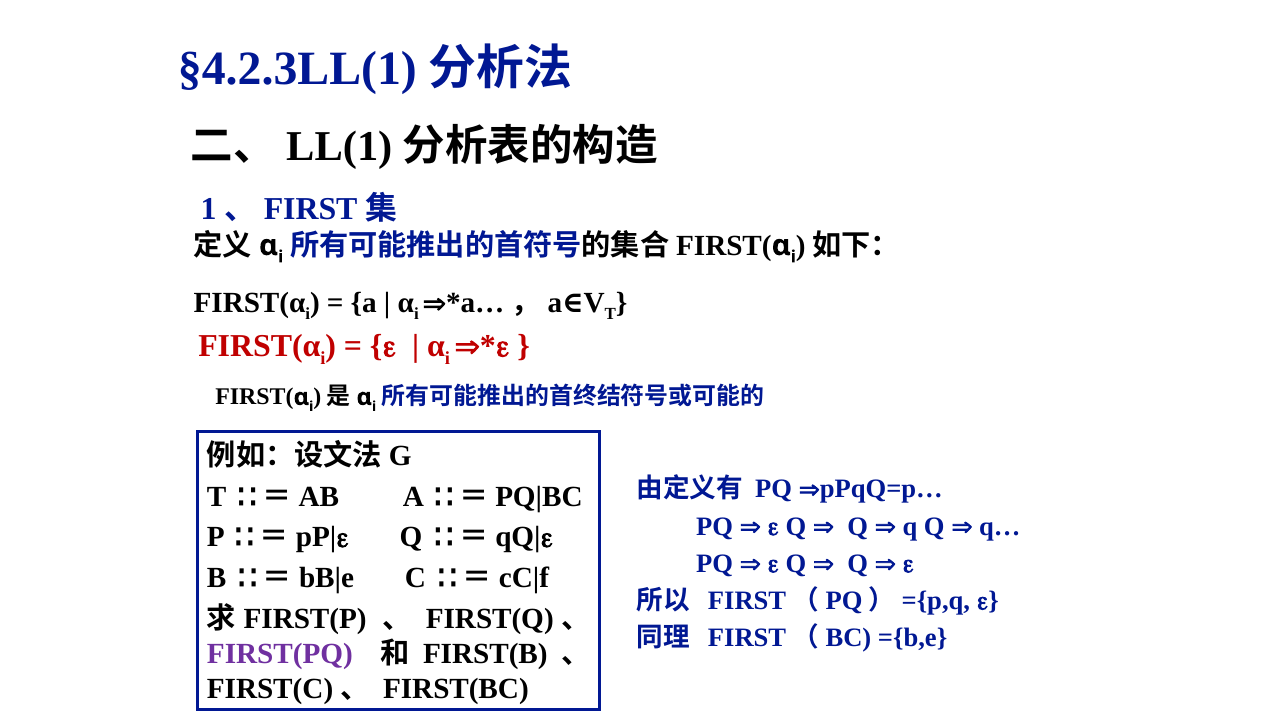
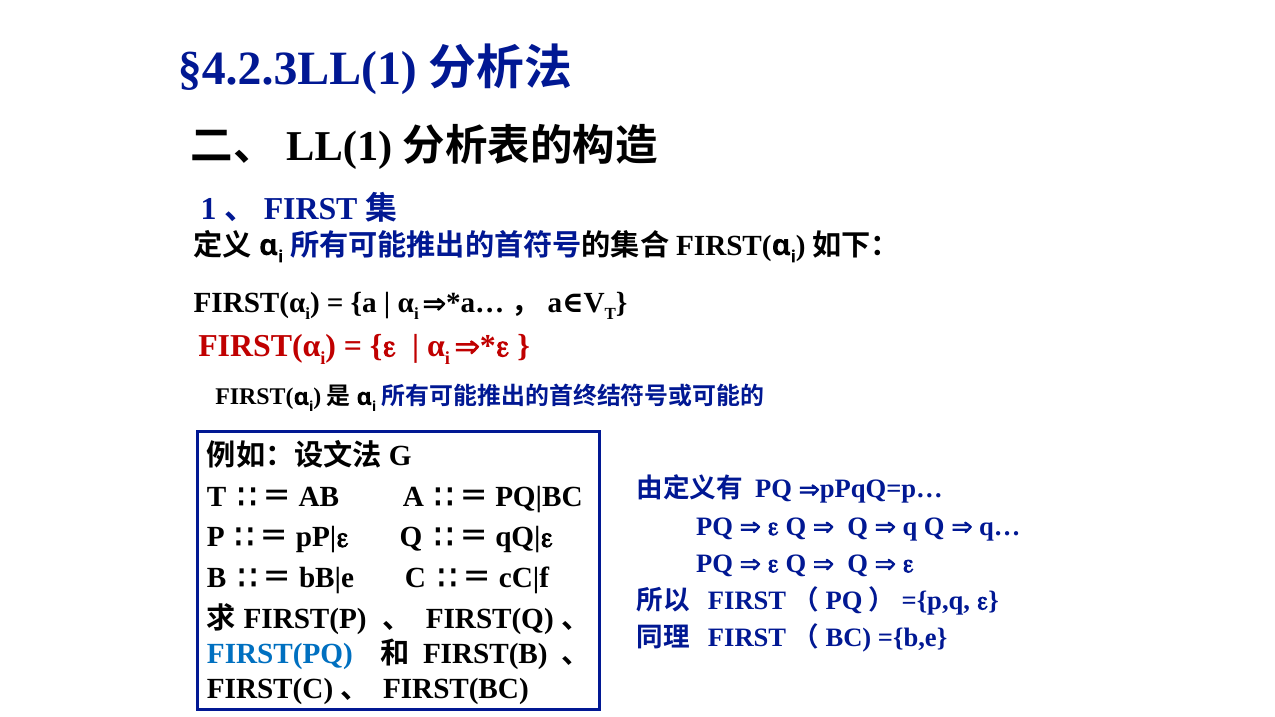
FIRST(PQ colour: purple -> blue (280, 654)
